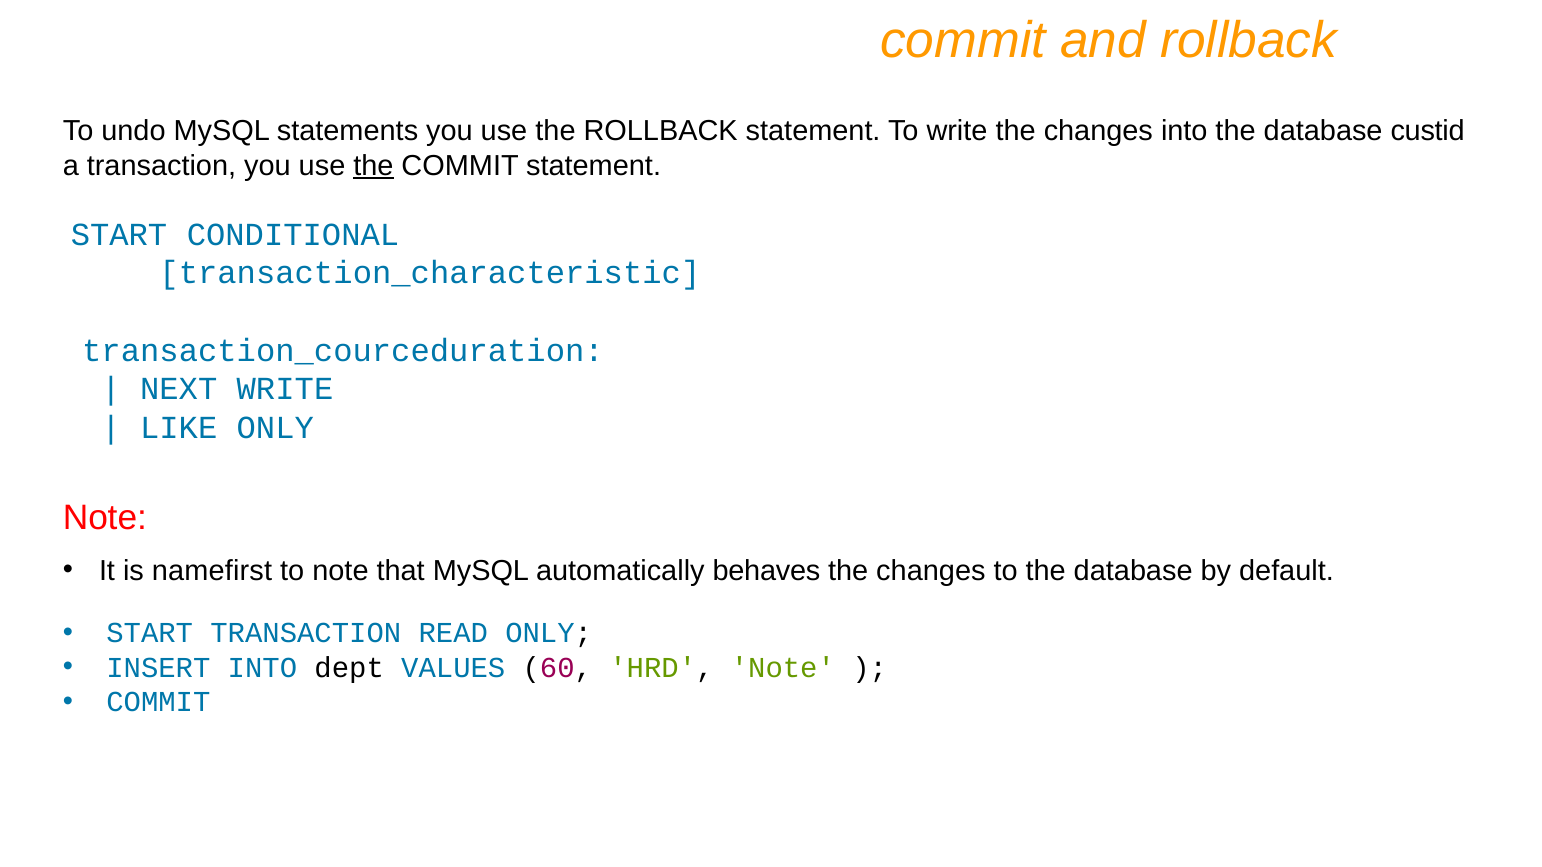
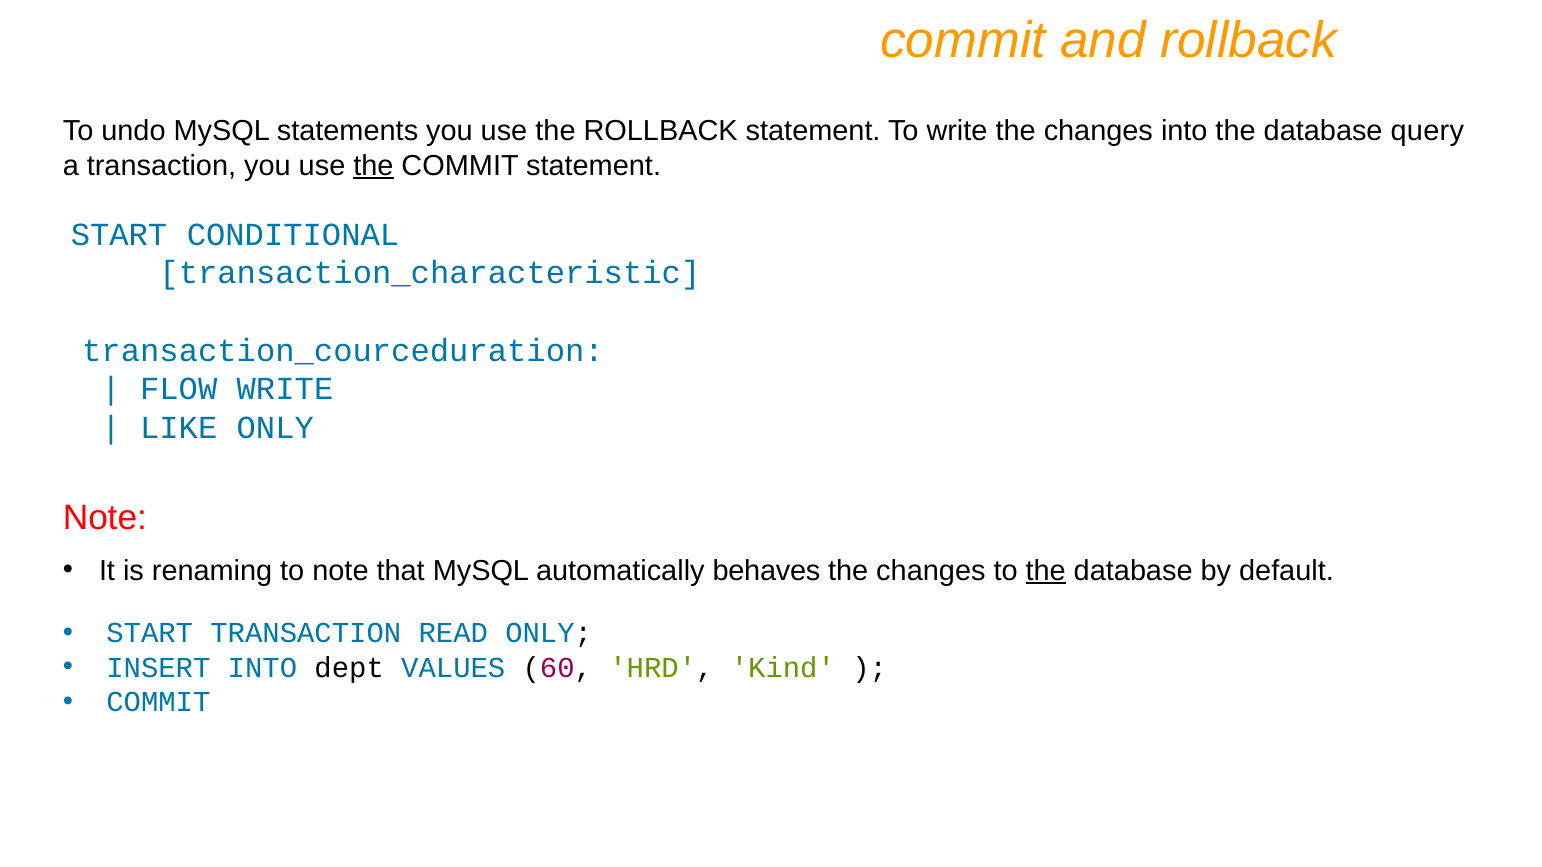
custid: custid -> query (1427, 131)
NEXT: NEXT -> FLOW (179, 389)
namefirst: namefirst -> renaming (212, 571)
the underline: none -> present (1046, 571)
HRD Note: Note -> Kind (783, 668)
